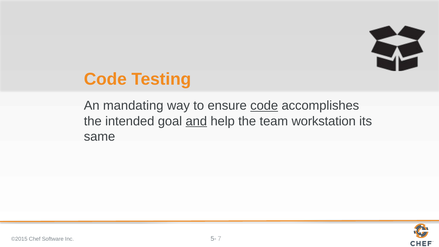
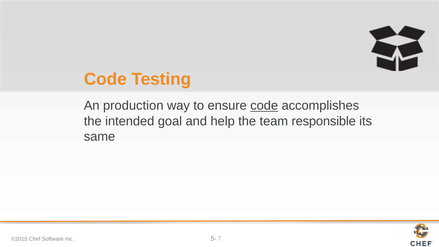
mandating: mandating -> production (133, 106)
and underline: present -> none (196, 121)
workstation: workstation -> responsible (324, 121)
